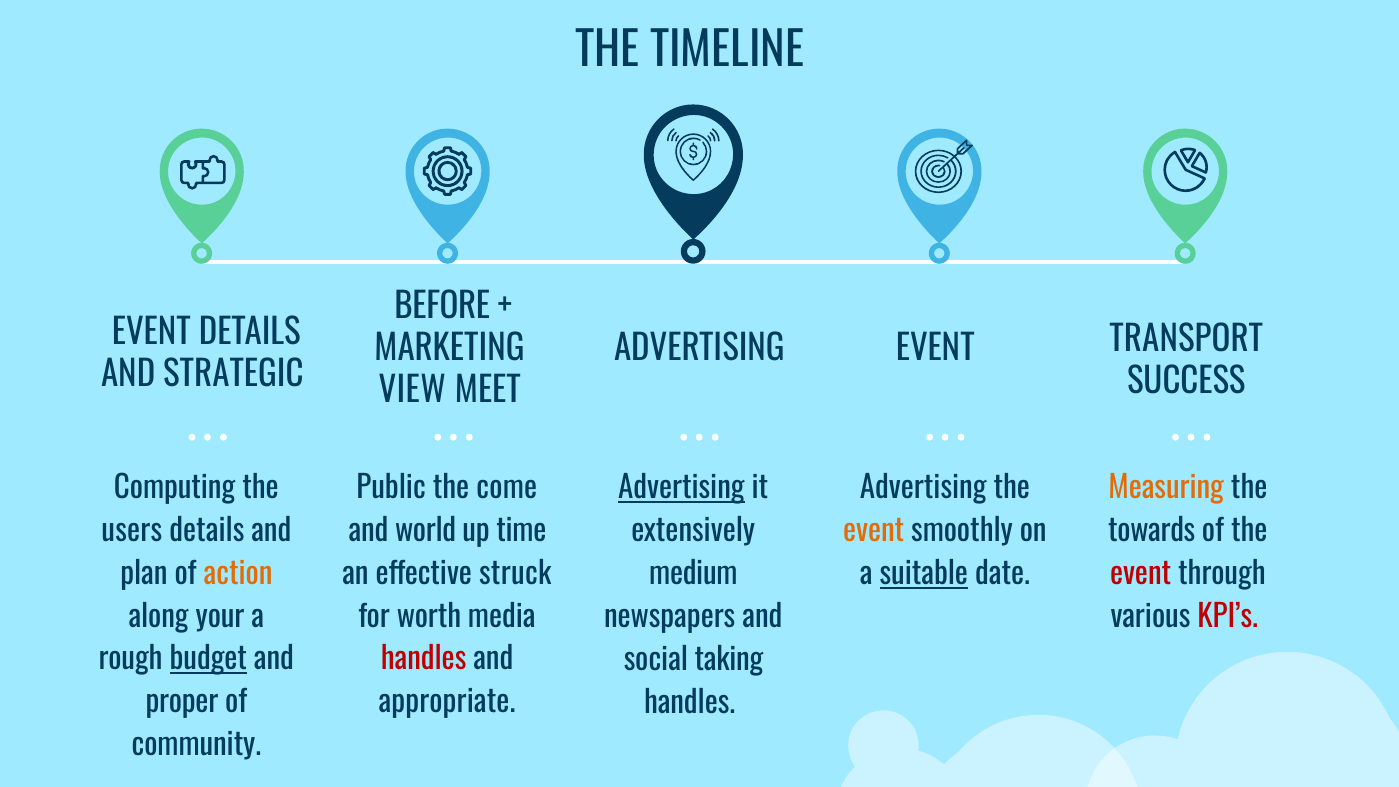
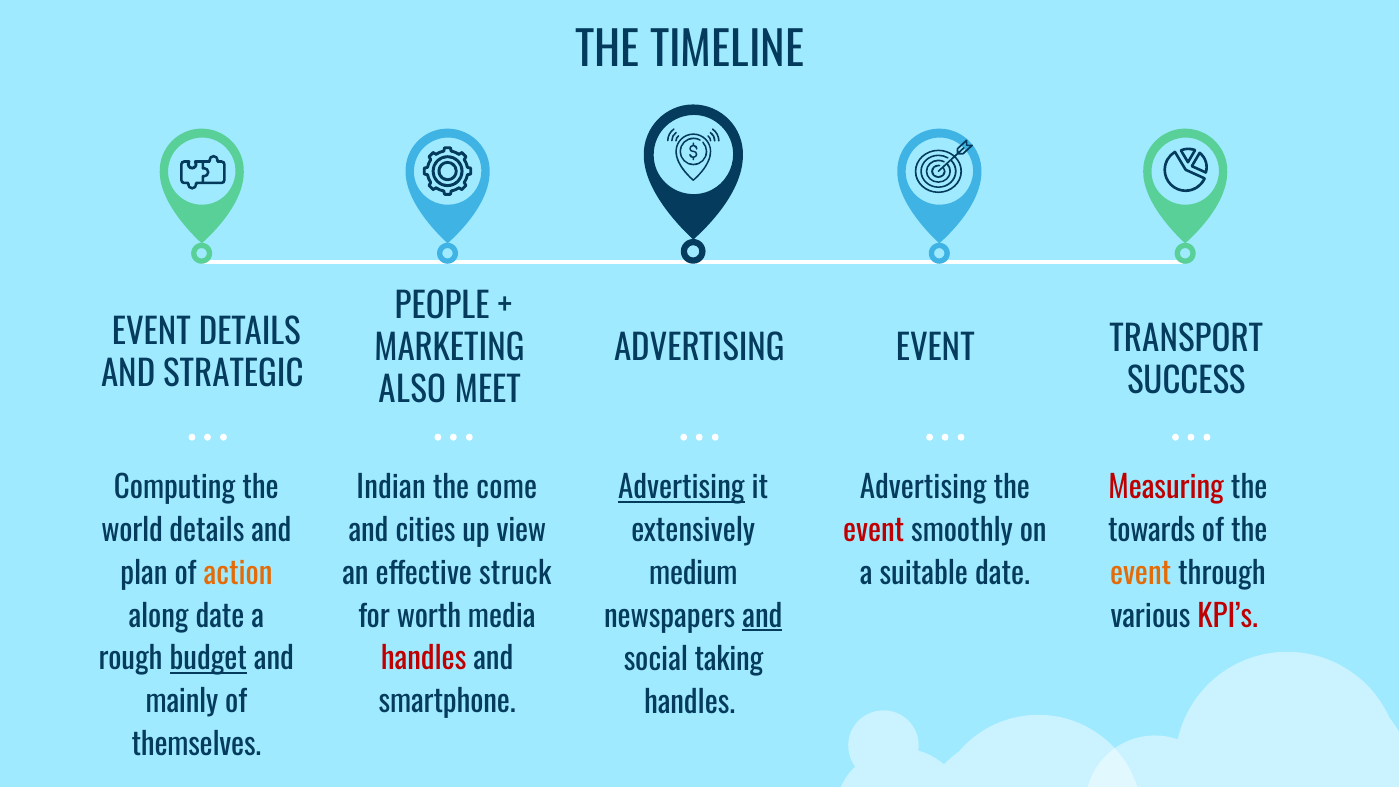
BEFORE: BEFORE -> PEOPLE (442, 307)
VIEW: VIEW -> ALSO (412, 391)
Public: Public -> Indian (391, 488)
Measuring colour: orange -> red (1166, 488)
world: world -> cities (426, 531)
time: time -> view (521, 531)
users: users -> world (132, 531)
event colour: orange -> red (874, 531)
event colour: red -> orange (1141, 574)
suitable underline: present -> none (924, 574)
along your: your -> date (220, 617)
and underline: none -> present (762, 617)
appropriate: appropriate -> smartphone (447, 702)
proper: proper -> mainly (182, 703)
community: community -> themselves (196, 745)
